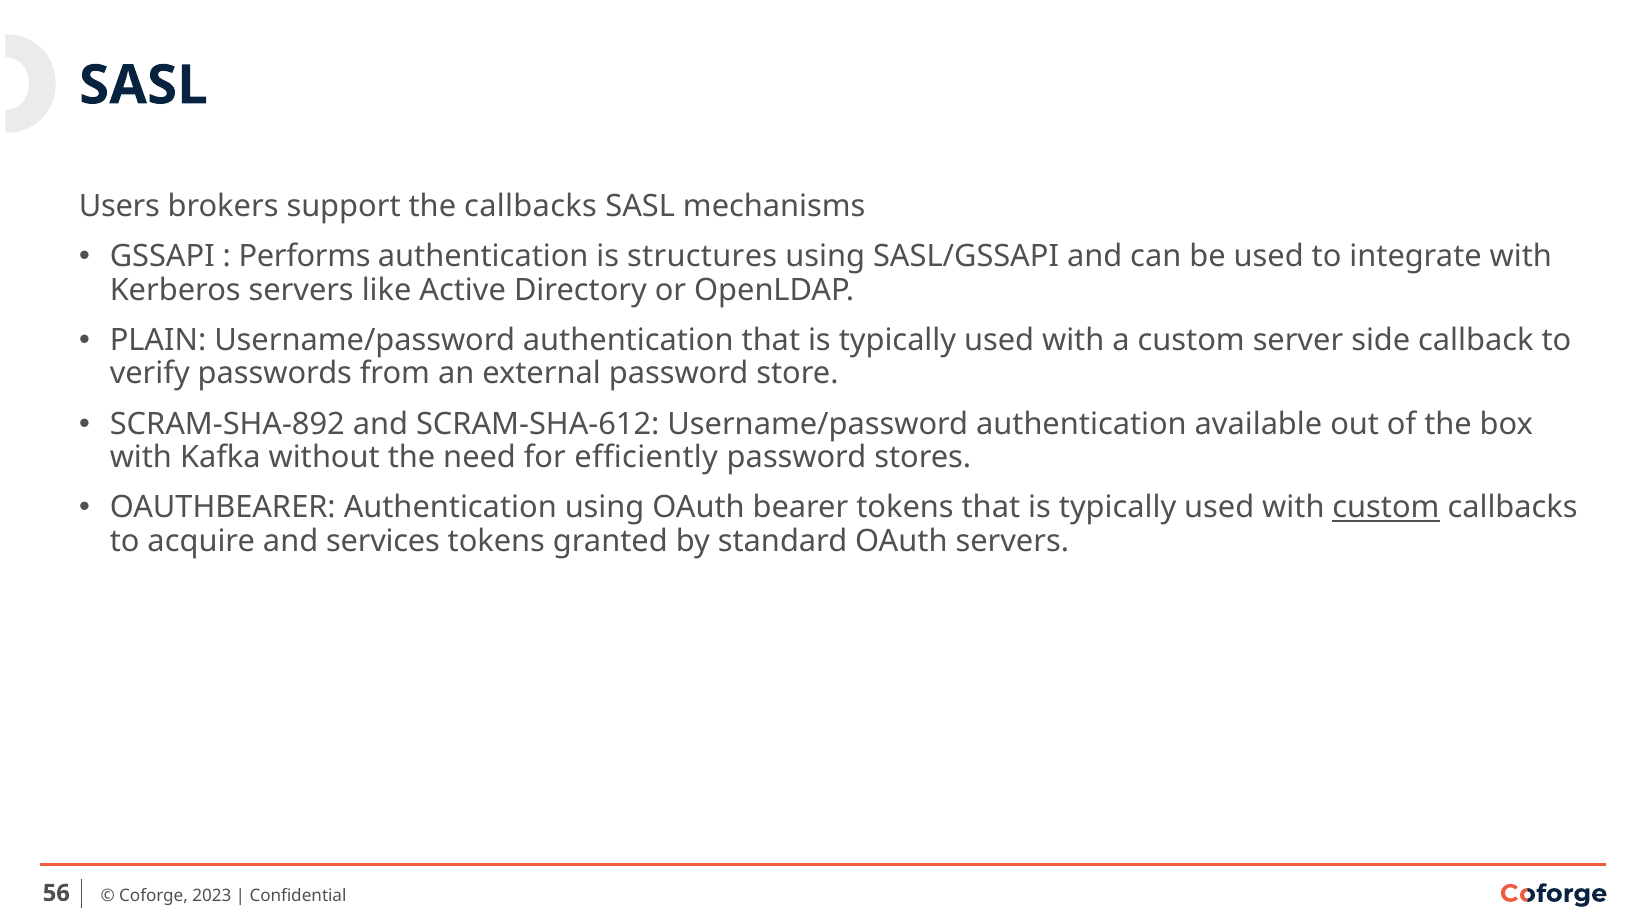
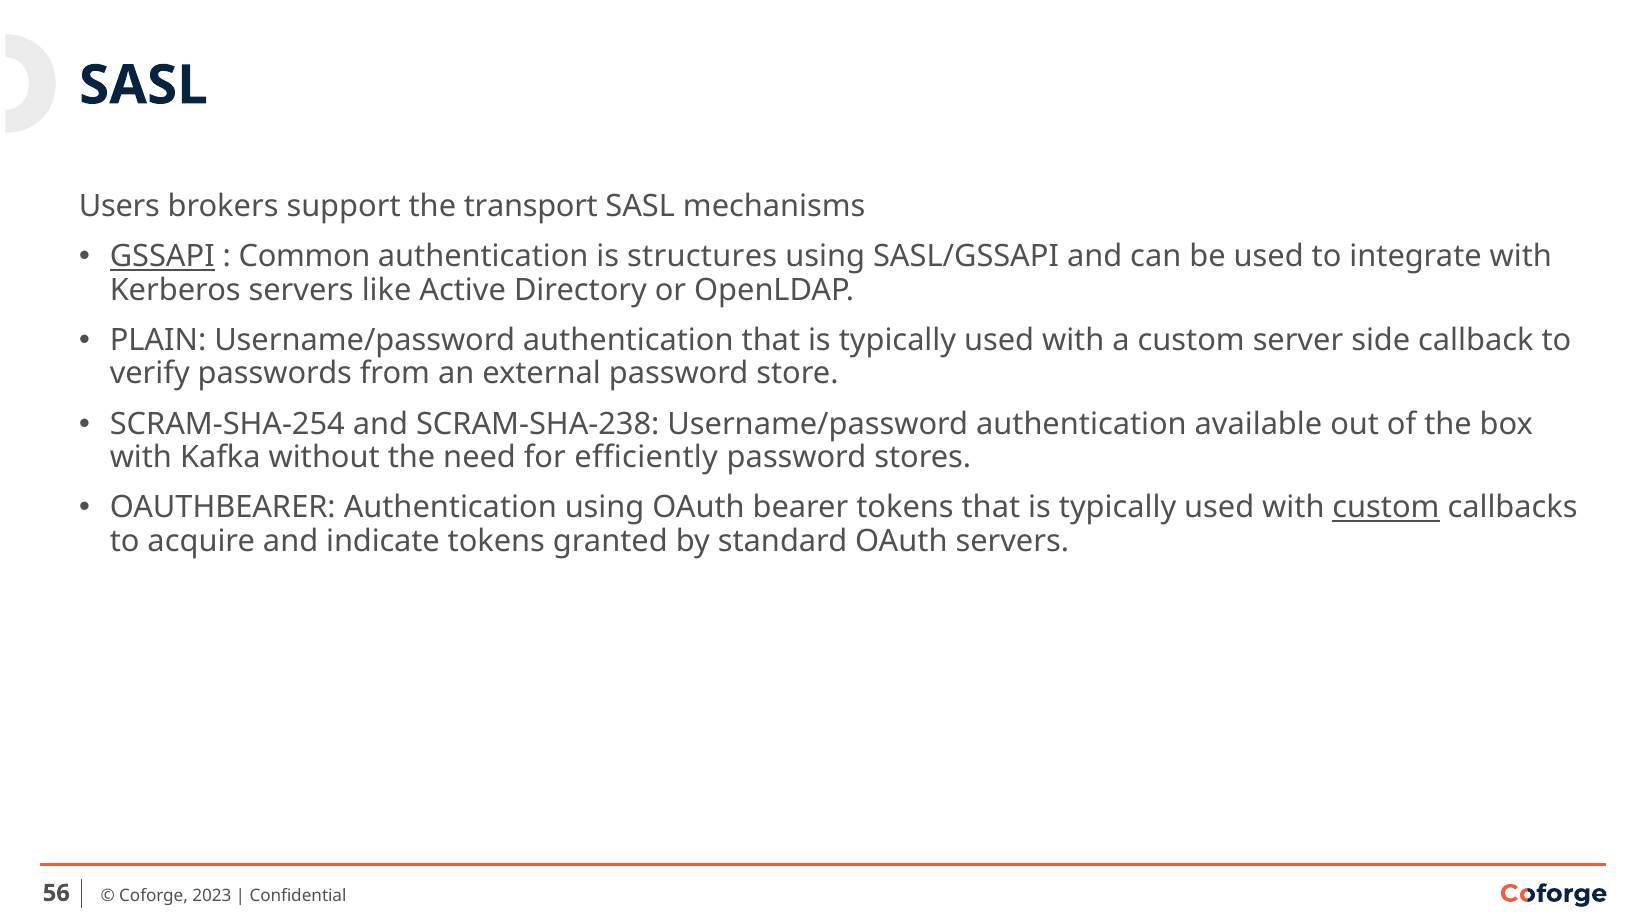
the callbacks: callbacks -> transport (531, 206)
GSSAPI underline: none -> present (162, 257)
Performs: Performs -> Common (305, 257)
SCRAM-SHA-892: SCRAM-SHA-892 -> SCRAM-SHA-254 (227, 424)
SCRAM-SHA-612: SCRAM-SHA-612 -> SCRAM-SHA-238 (538, 424)
services: services -> indicate (383, 541)
